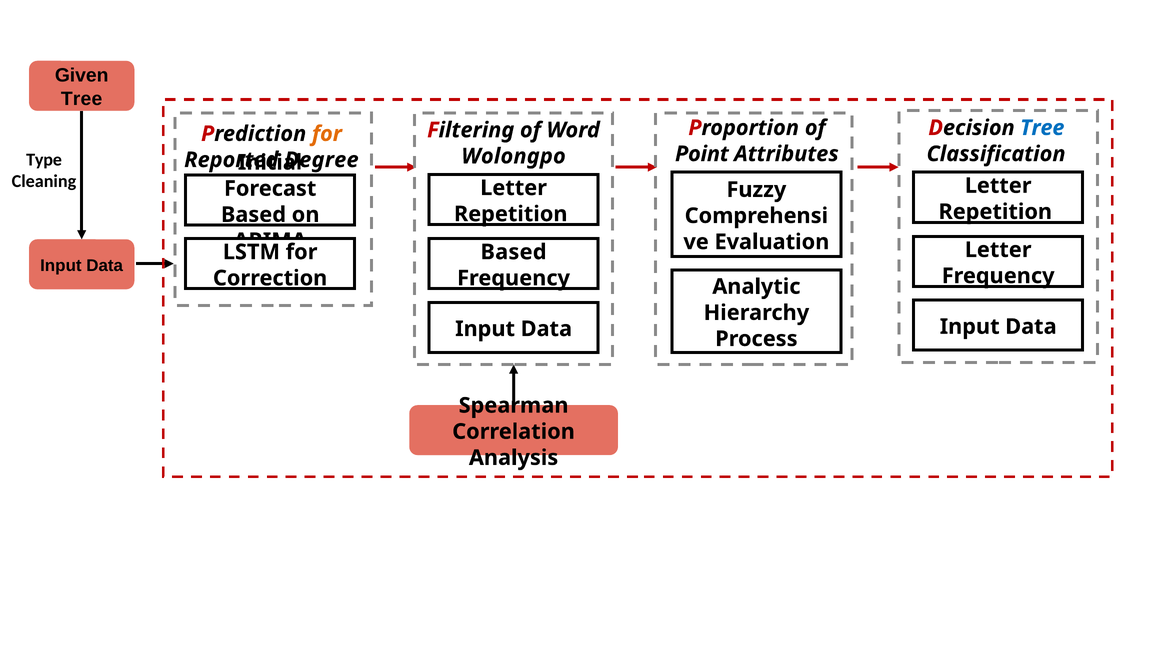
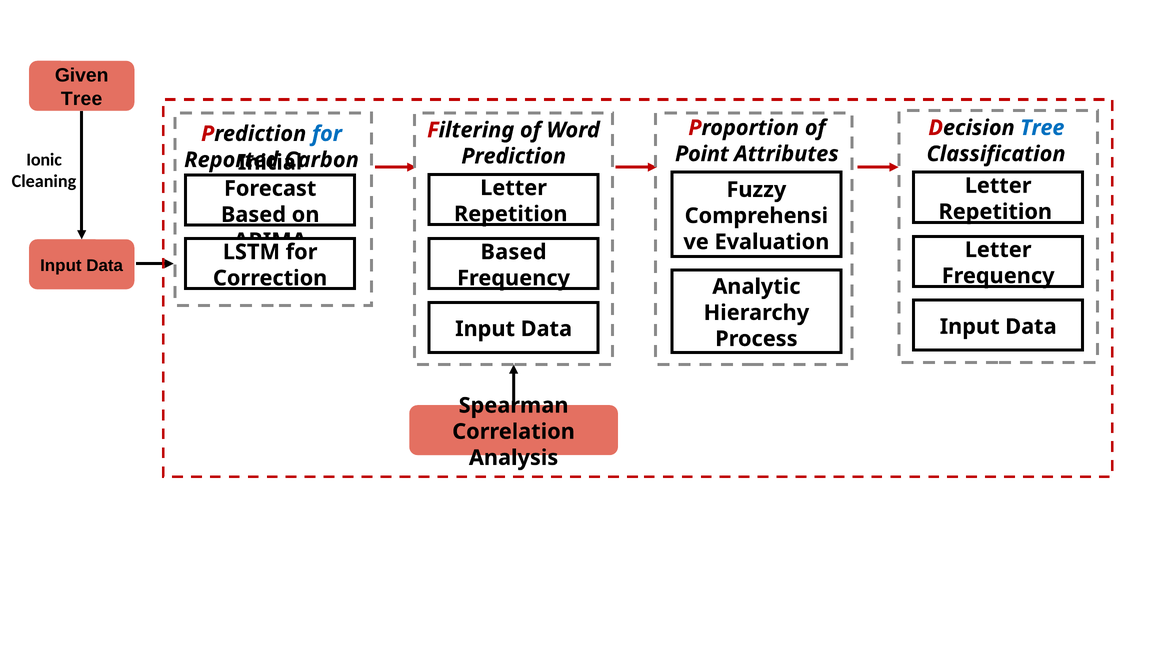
for colour: orange -> blue (327, 134)
Type: Type -> Ionic (44, 160)
Wolongpo: Wolongpo -> Prediction (514, 156)
Degree: Degree -> Carbon (322, 160)
